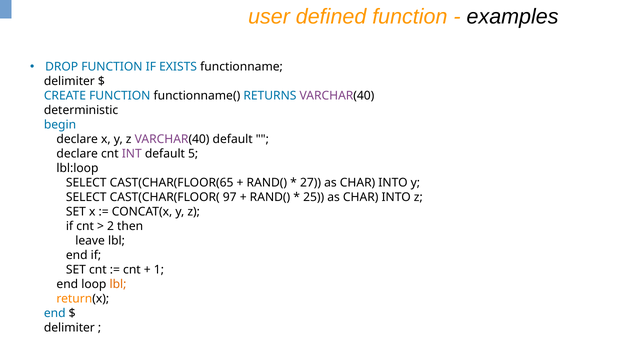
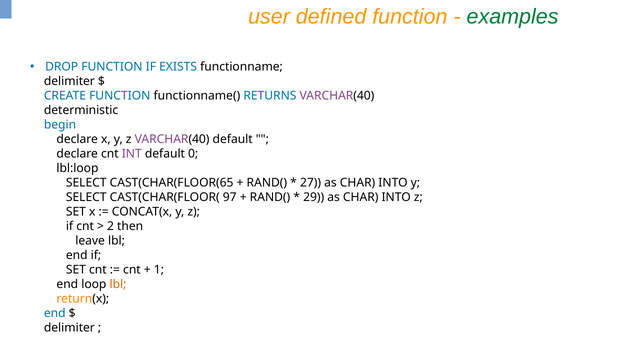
examples colour: black -> green (513, 17)
5: 5 -> 0 (193, 154)
25: 25 -> 29 (314, 197)
